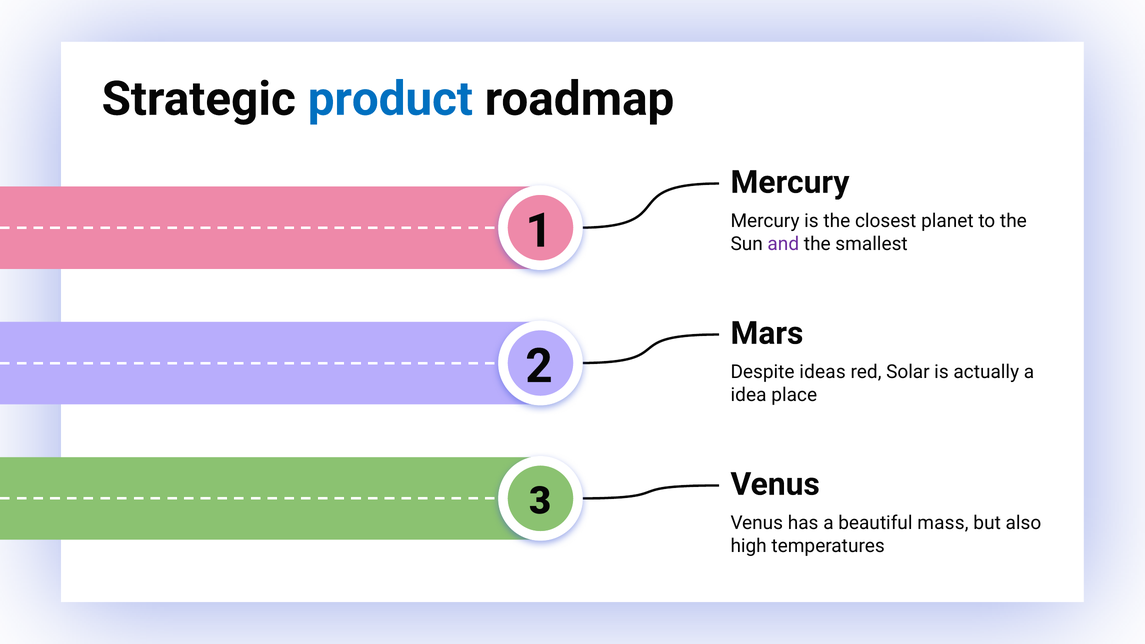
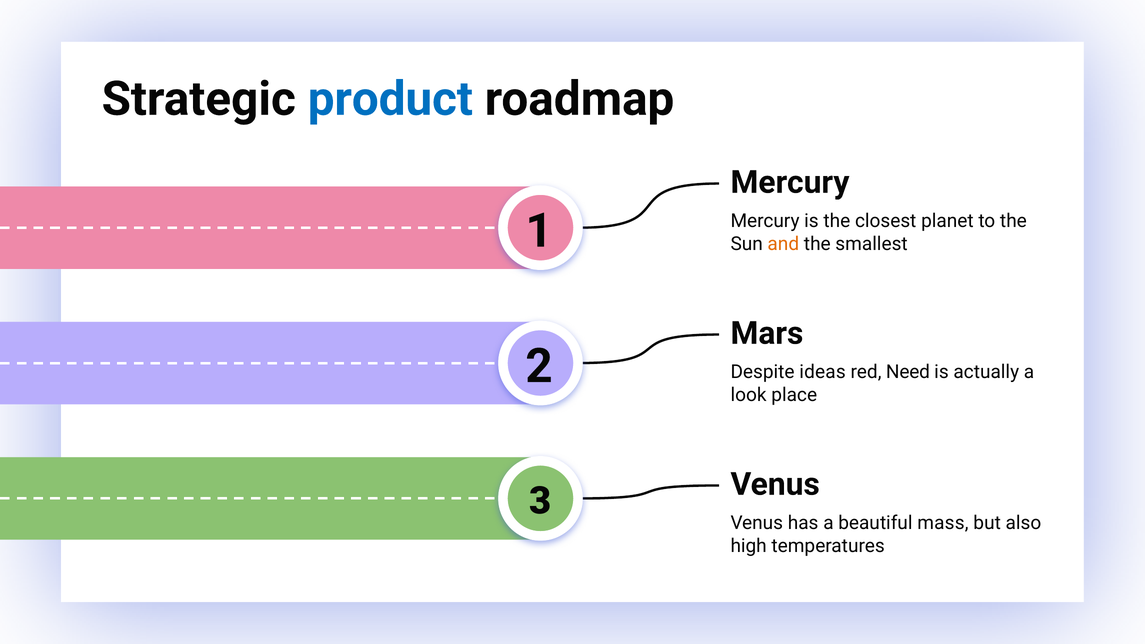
and colour: purple -> orange (783, 244)
Solar: Solar -> Need (908, 372)
idea: idea -> look (749, 395)
